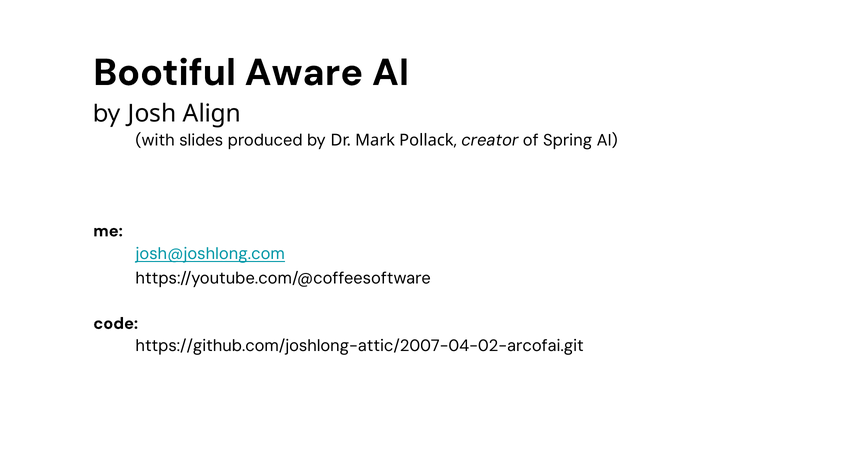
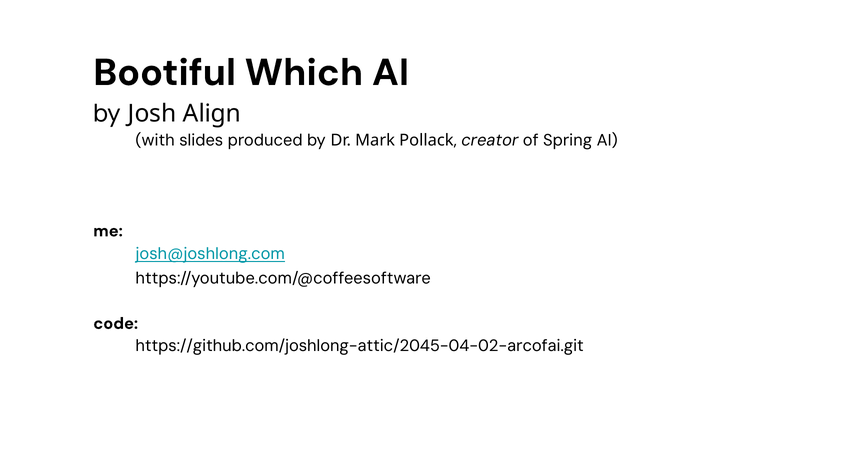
Aware: Aware -> Which (304, 73)
https://github.com/joshlong-attic/2007-04-02-arcofai.git: https://github.com/joshlong-attic/2007-04-02-arcofai.git -> https://github.com/joshlong-attic/2045-04-02-arcofai.git (360, 346)
